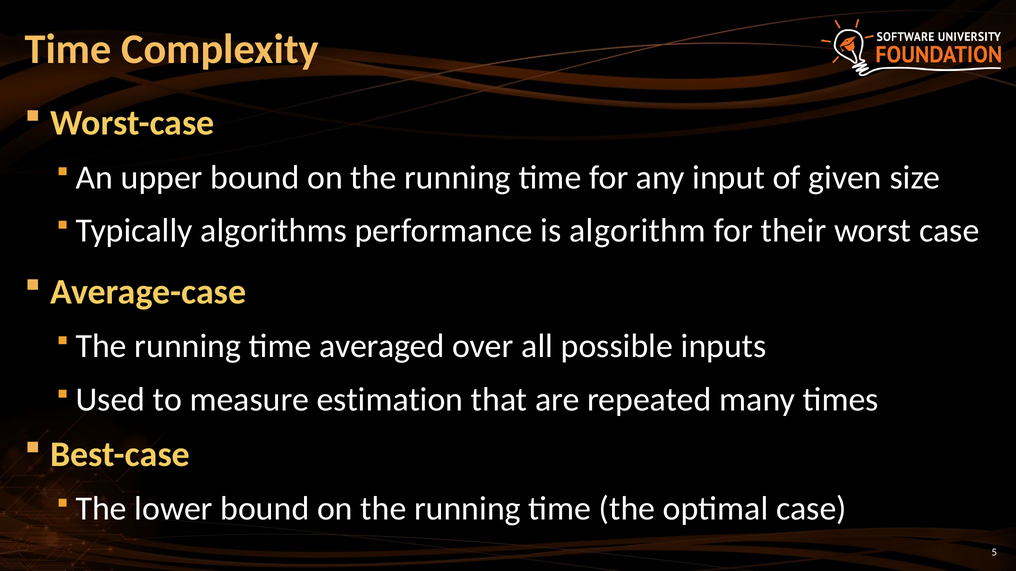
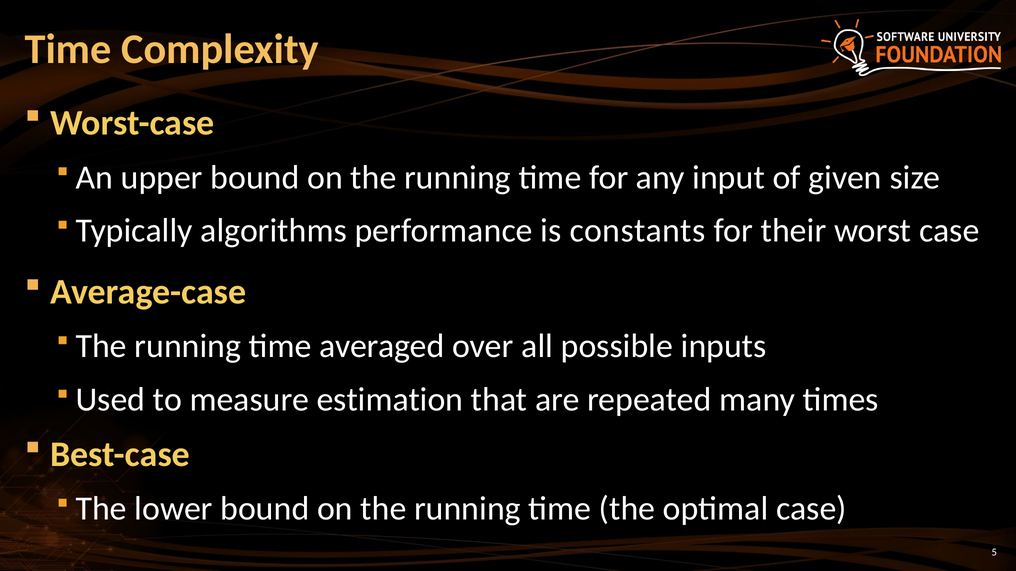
algorithm: algorithm -> constants (637, 231)
